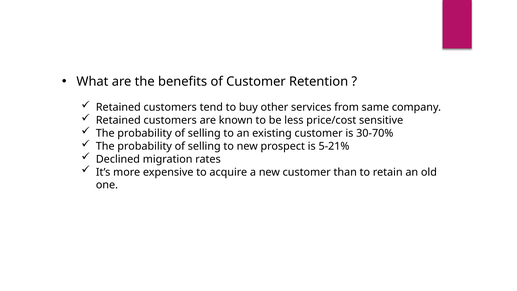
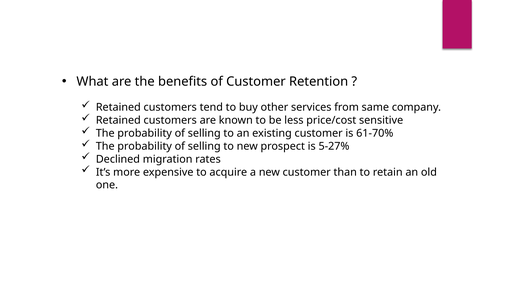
30-70%: 30-70% -> 61-70% (375, 133)
5-21%: 5-21% -> 5-27% (334, 146)
